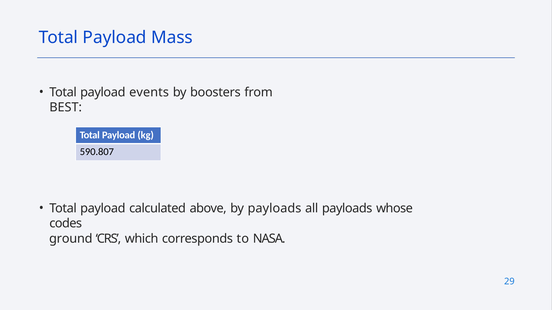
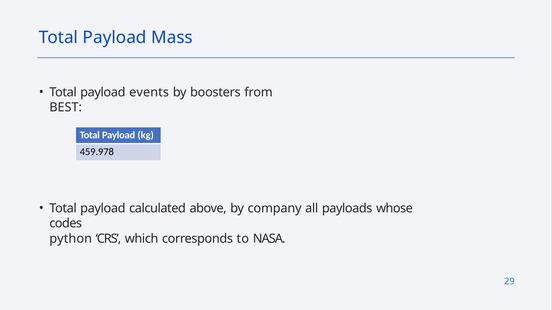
590.807: 590.807 -> 459.978 (97, 152)
by payloads: payloads -> company (275, 209)
ground: ground -> python (71, 239)
